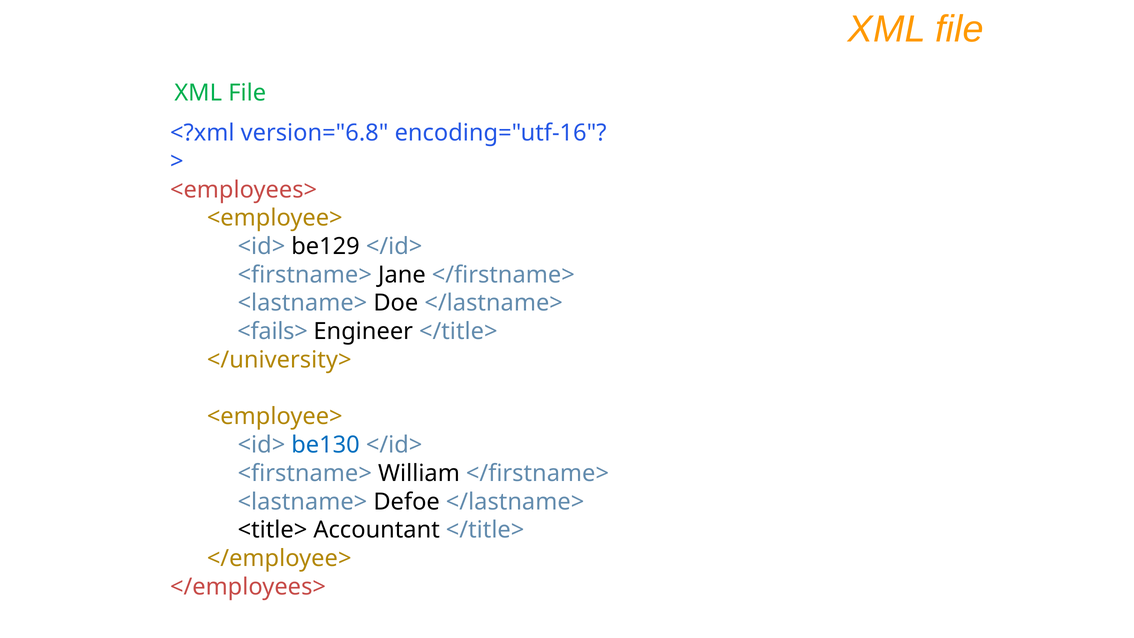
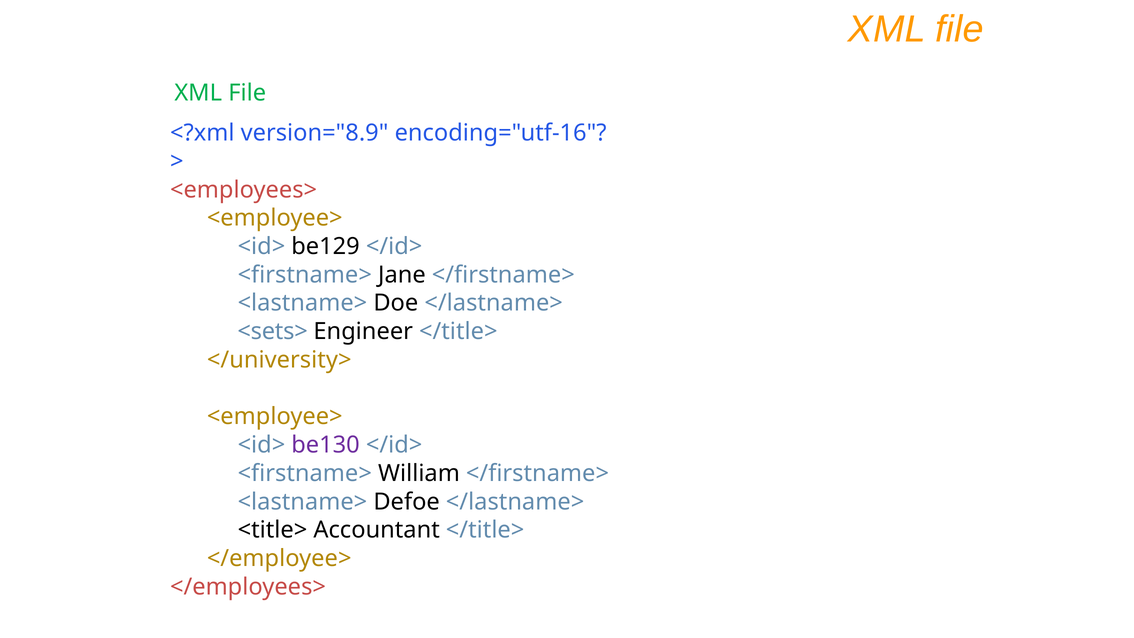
version="6.8: version="6.8 -> version="8.9 (315, 133)
<fails>: <fails> -> <sets> (273, 331)
be130 colour: blue -> purple (326, 445)
